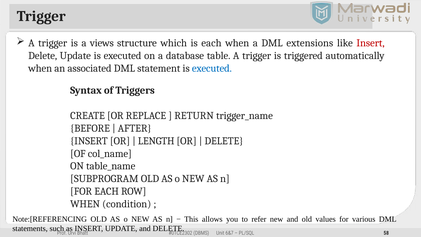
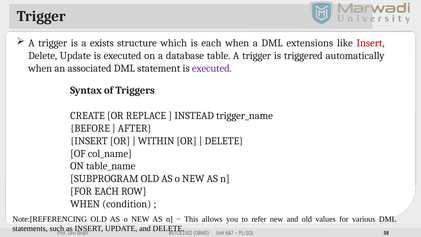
views: views -> exists (102, 43)
executed colour: blue -> purple (212, 68)
RETURN: RETURN -> INSTEAD (194, 116)
LENGTH: LENGTH -> WITHIN (156, 141)
